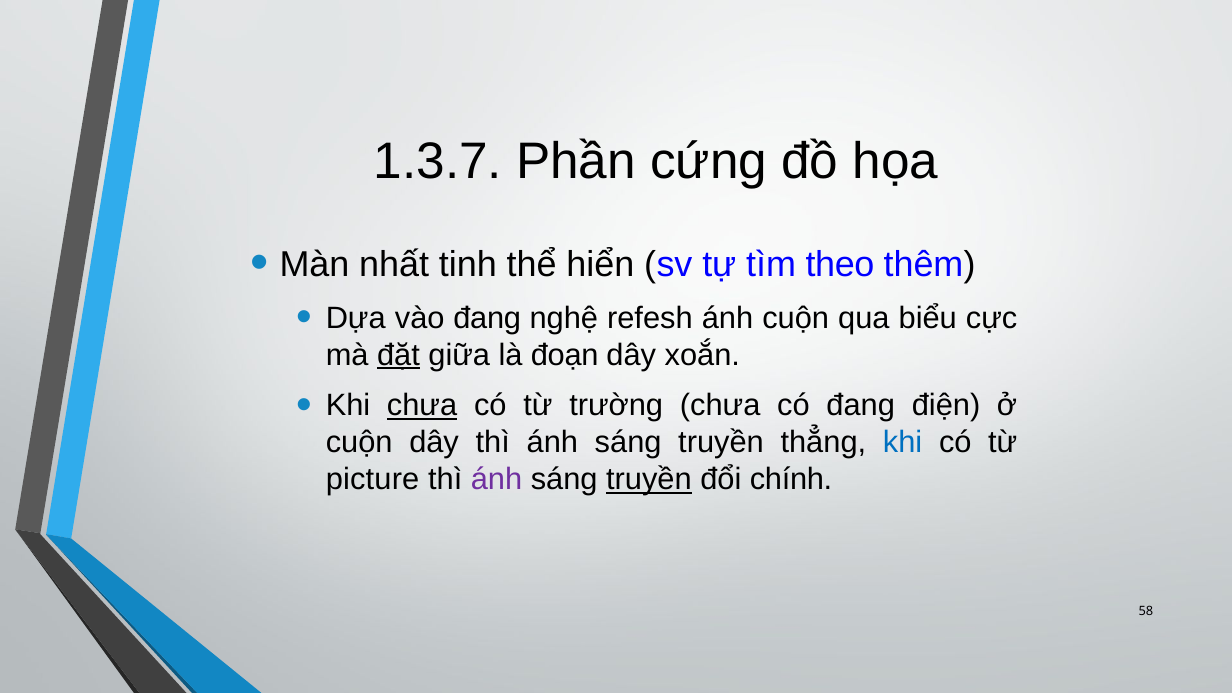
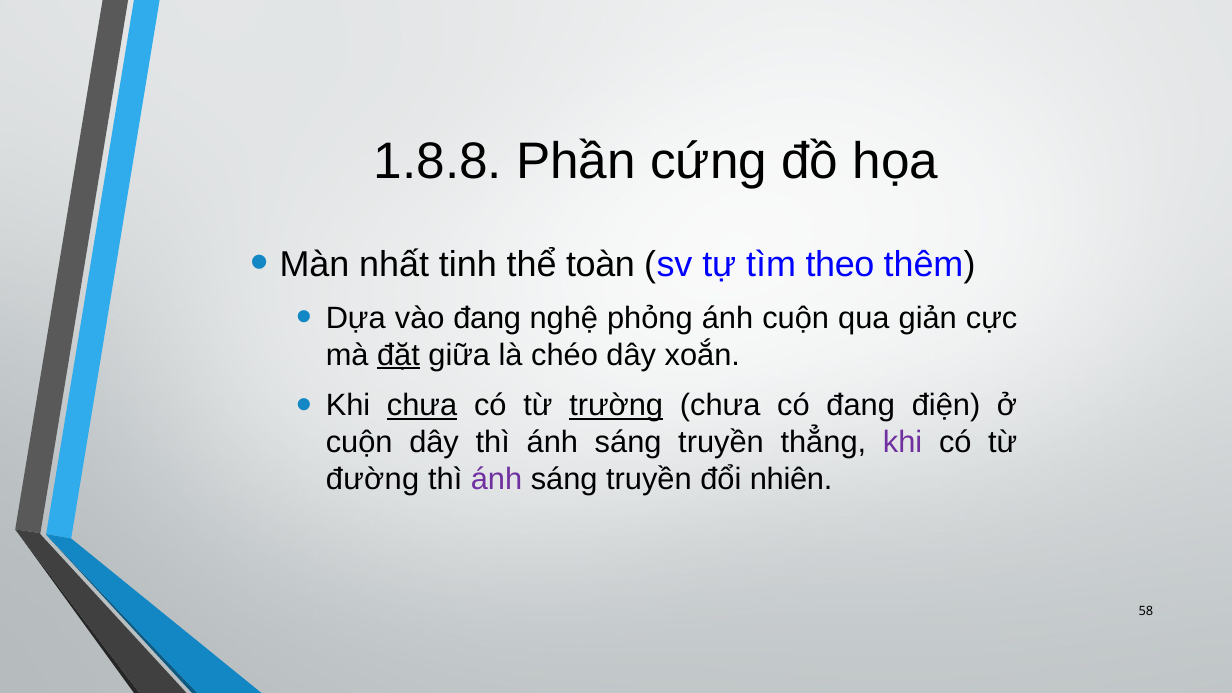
1.3.7: 1.3.7 -> 1.8.8 (438, 161)
hiển: hiển -> toàn (601, 264)
refesh: refesh -> phỏng (650, 318)
biểu: biểu -> giản (928, 318)
đoạn: đoạn -> chéo (565, 355)
trường underline: none -> present (616, 406)
khi colour: blue -> purple (903, 443)
picture: picture -> đường (373, 480)
truyền underline: present -> none (649, 480)
chính: chính -> nhiên (791, 480)
